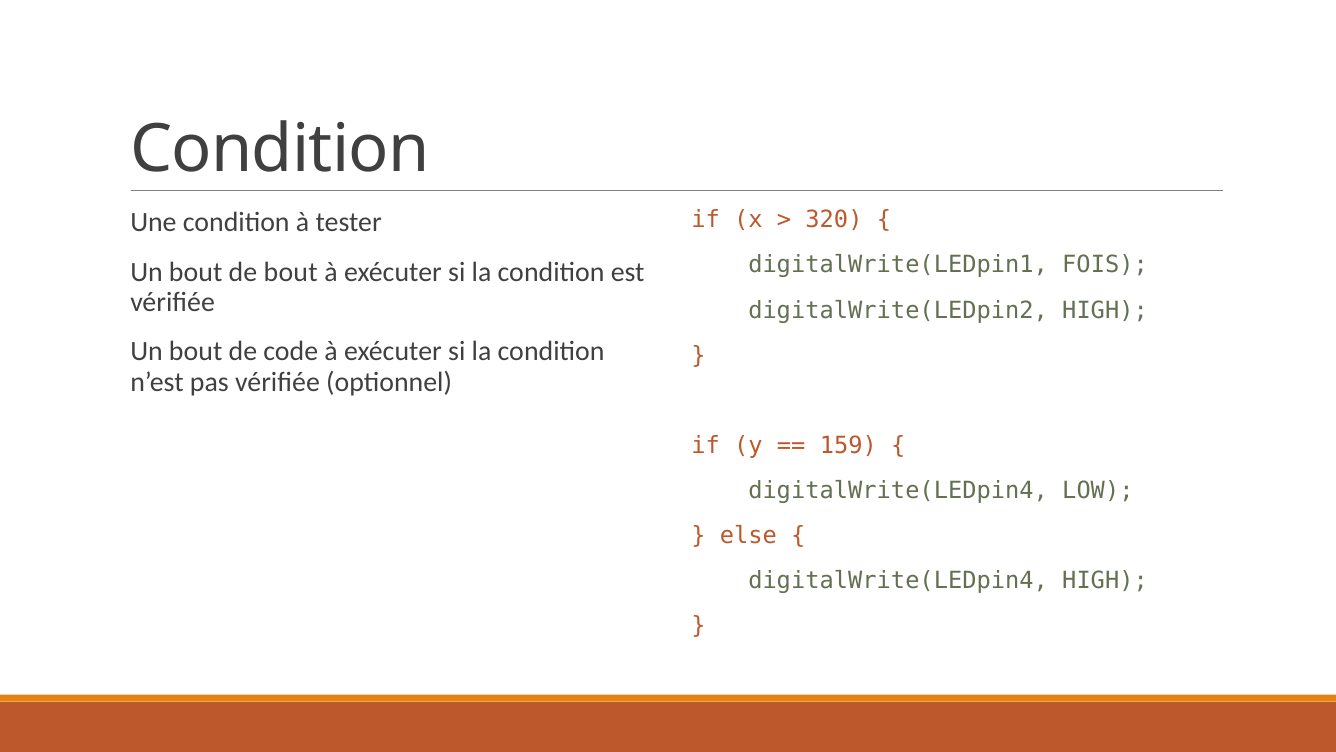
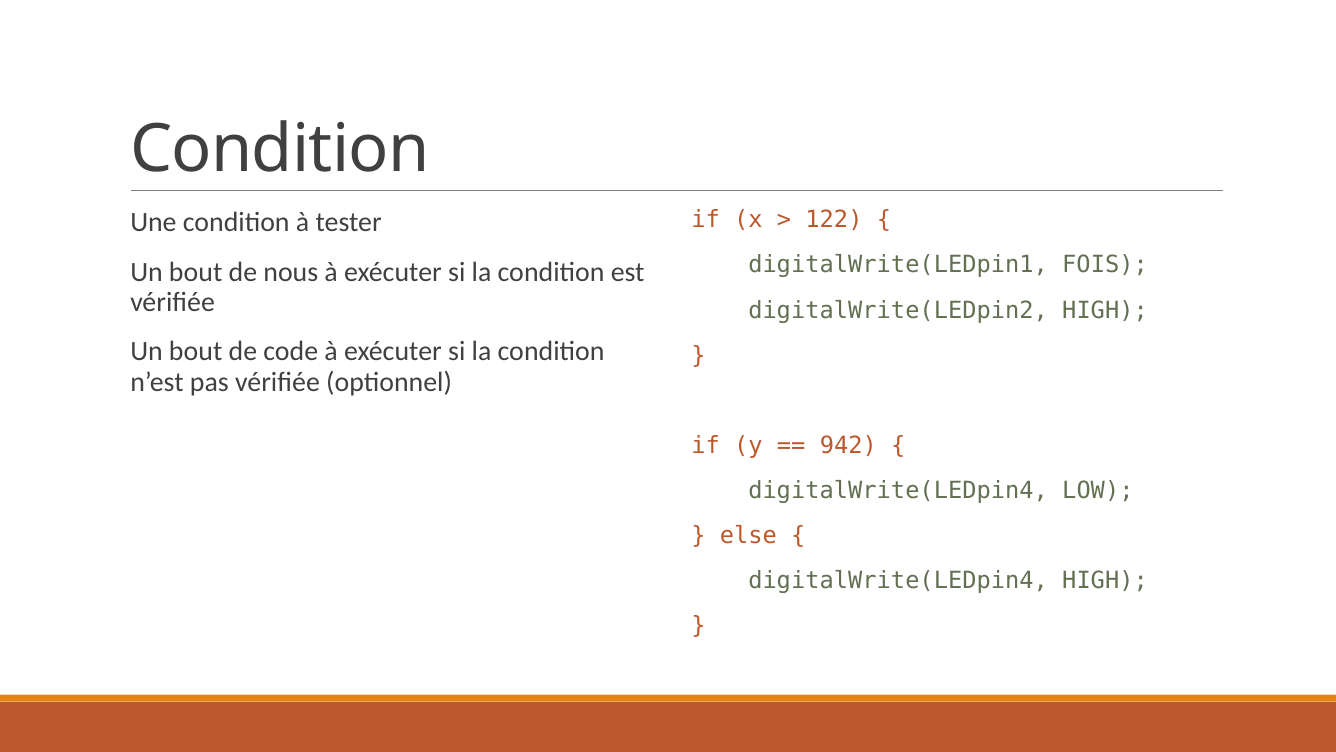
320: 320 -> 122 (834, 220)
de bout: bout -> nous (291, 272)
159: 159 -> 942 (848, 445)
